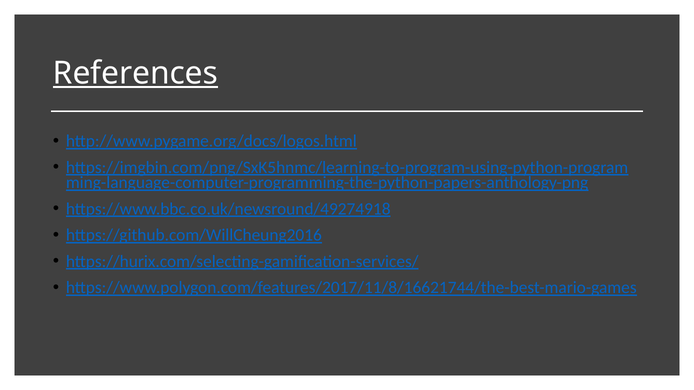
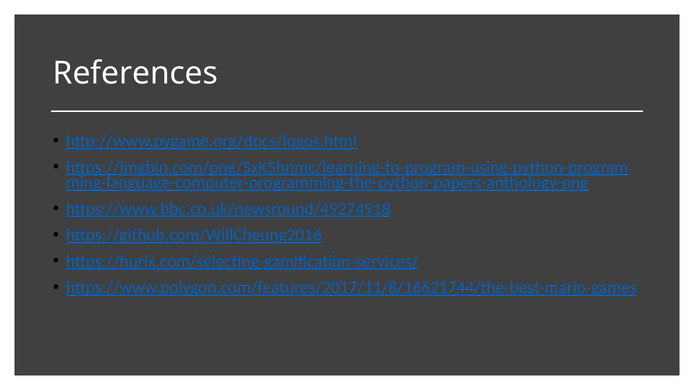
References underline: present -> none (135, 74)
